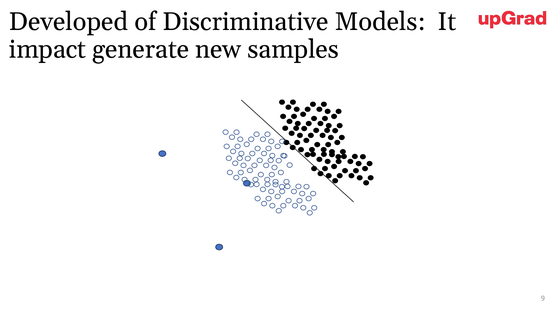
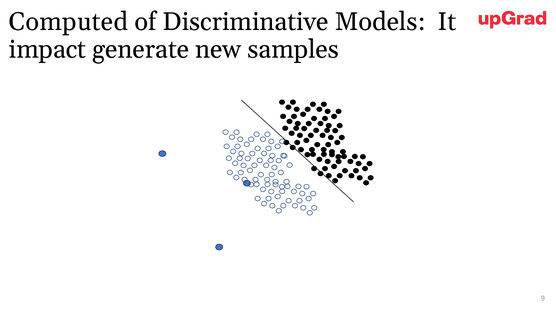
Developed: Developed -> Computed (69, 22)
